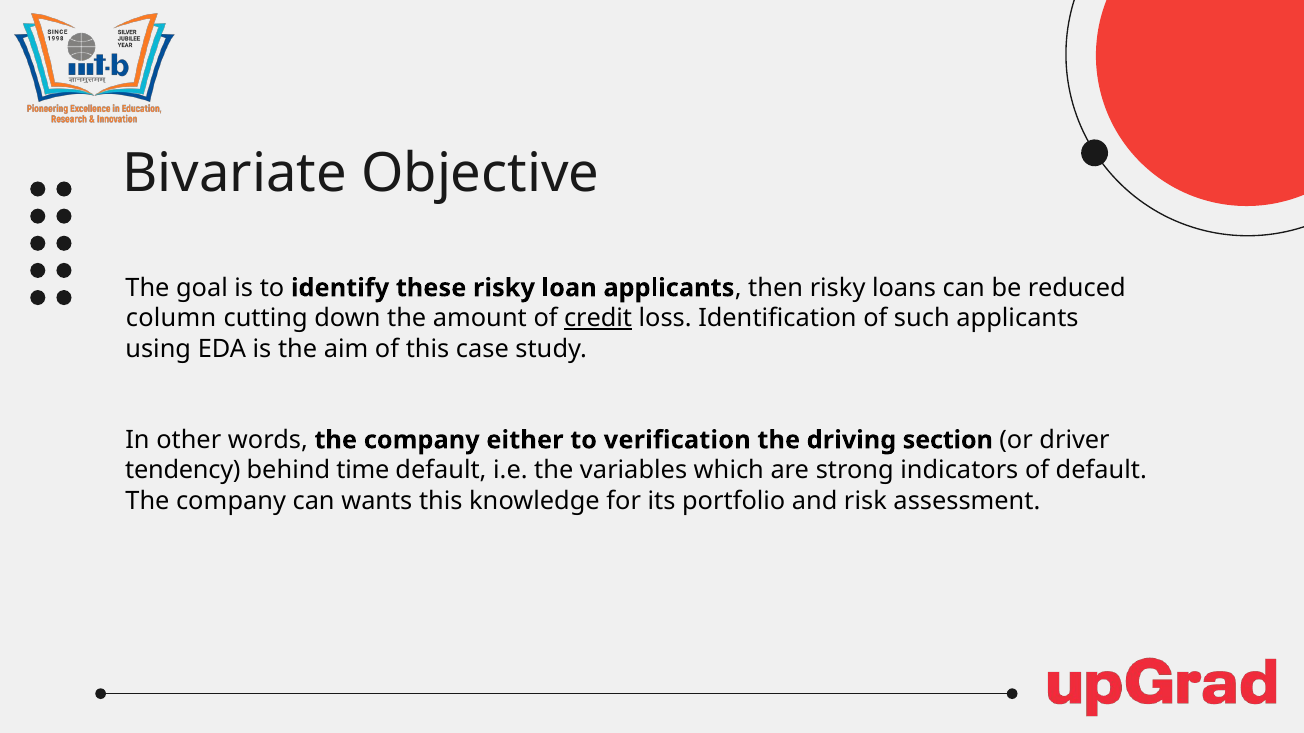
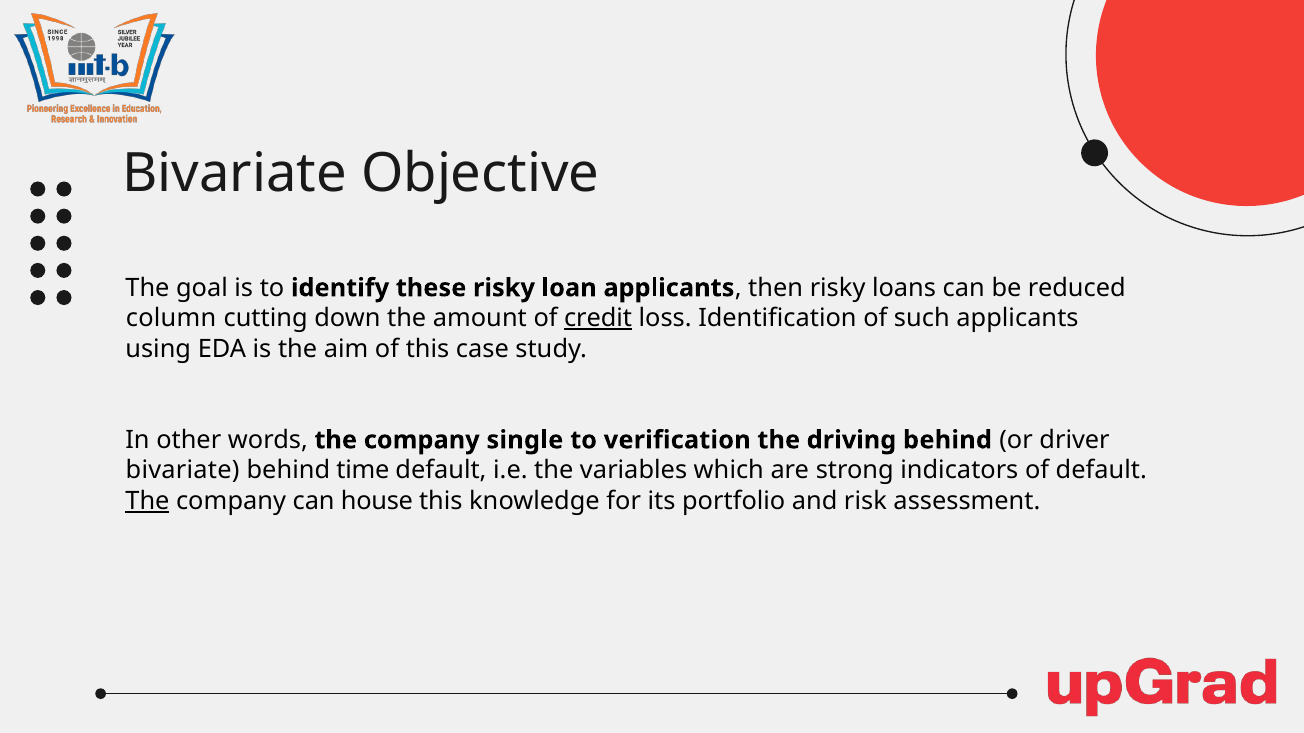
either: either -> single (525, 440)
driving section: section -> behind (948, 440)
tendency: tendency -> bivariate (183, 471)
The underline: none -> present (147, 501)
wants: wants -> house (377, 501)
